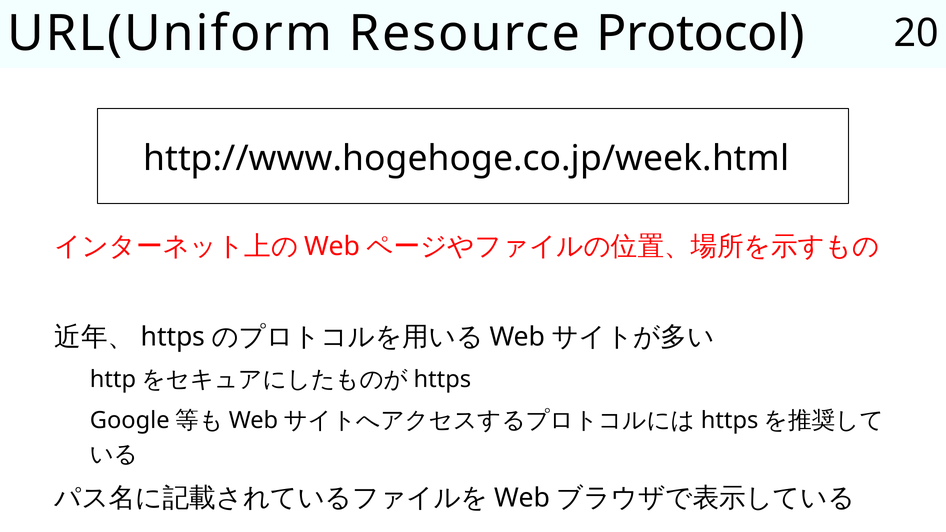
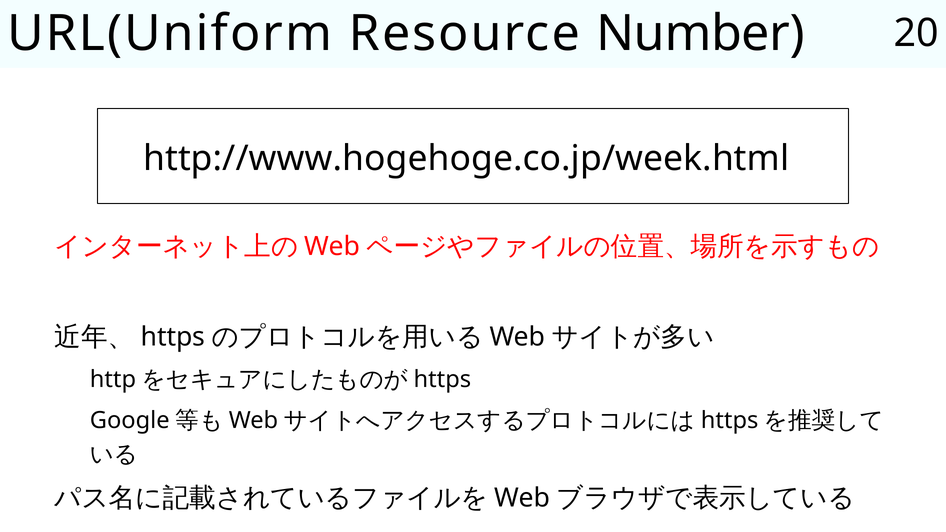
Protocol: Protocol -> Number (700, 34)
